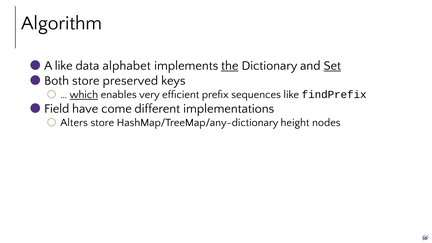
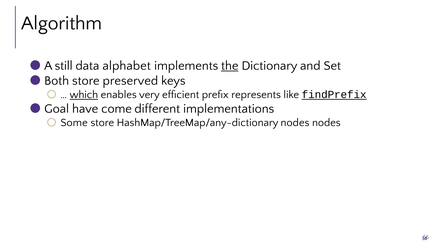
A like: like -> still (64, 66)
Set underline: present -> none (332, 66)
sequences: sequences -> represents (256, 95)
findPrefix underline: none -> present (334, 95)
Field: Field -> Goal (57, 109)
Alters: Alters -> Some (74, 123)
HashMap/TreeMap/any-dictionary height: height -> nodes (295, 123)
